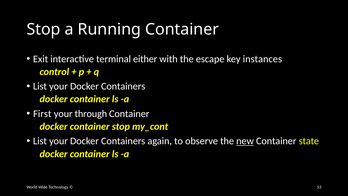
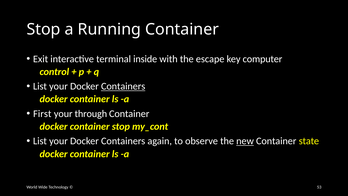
either: either -> inside (145, 59)
instances: instances -> computer (262, 59)
Containers underline: none -> present (123, 86)
